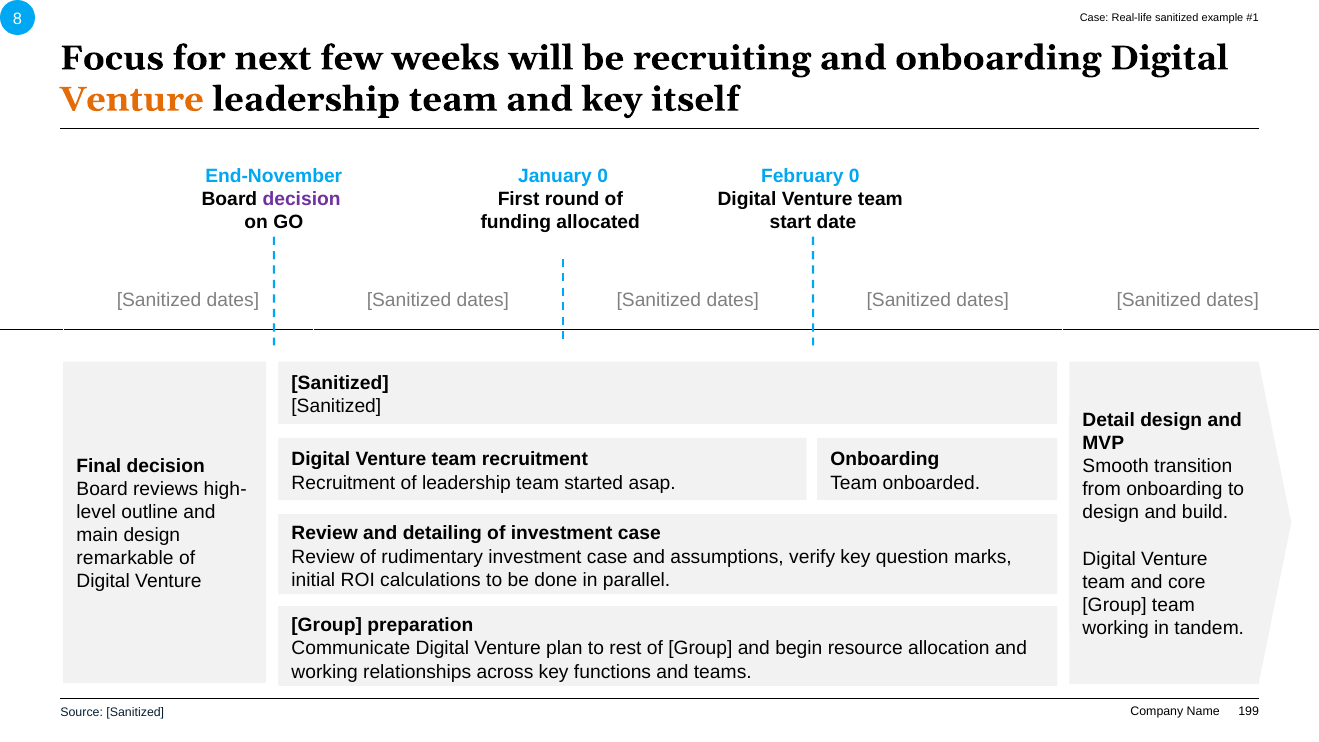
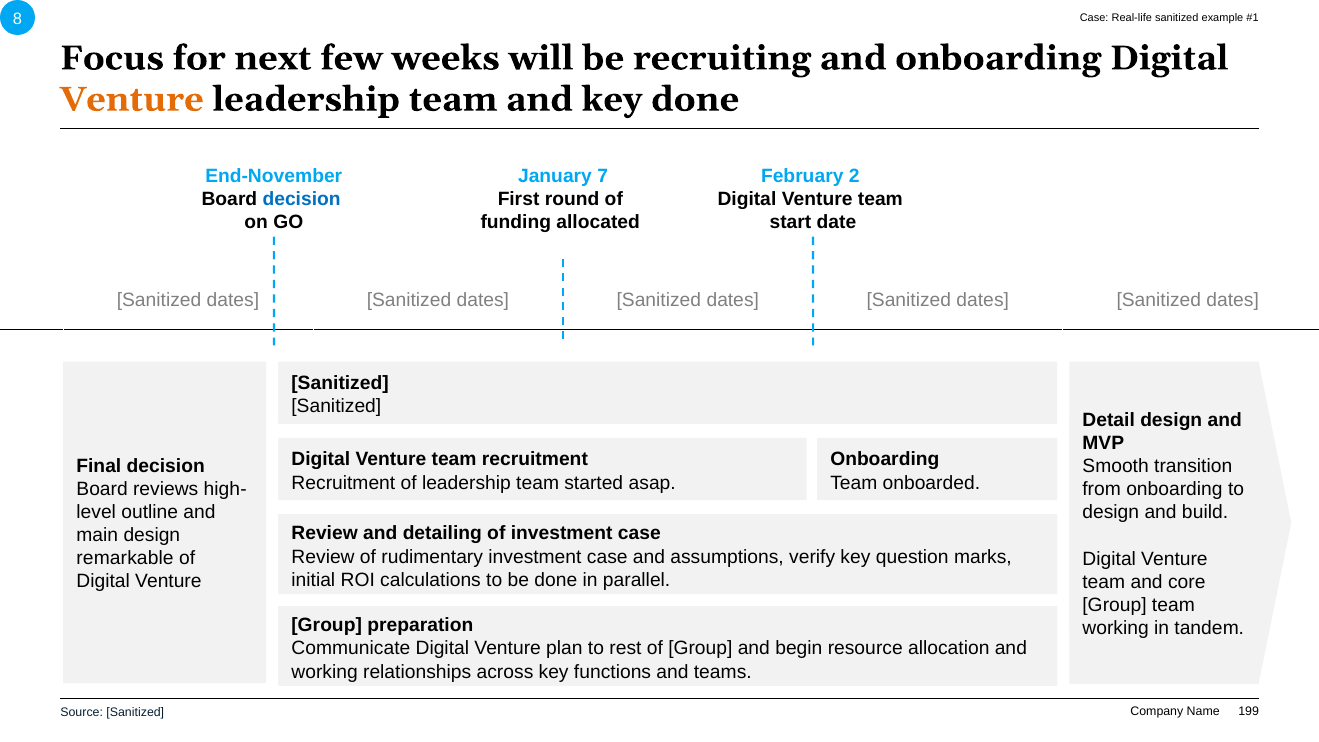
key itself: itself -> done (695, 99)
January 0: 0 -> 7 (603, 176)
February 0: 0 -> 2 (854, 176)
decision colour: purple -> blue (302, 199)
